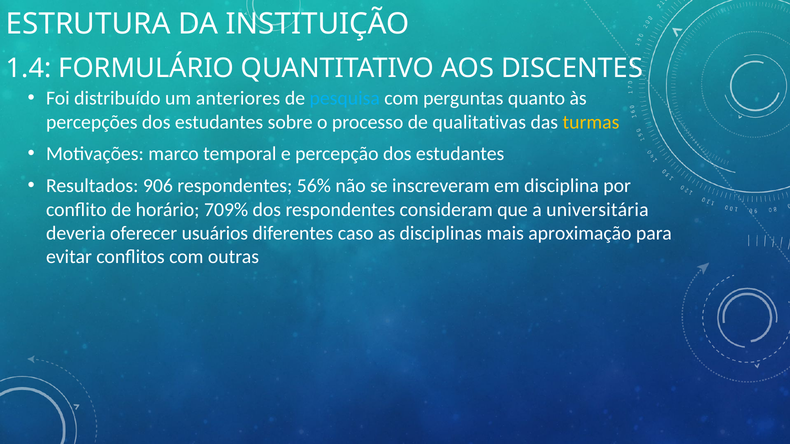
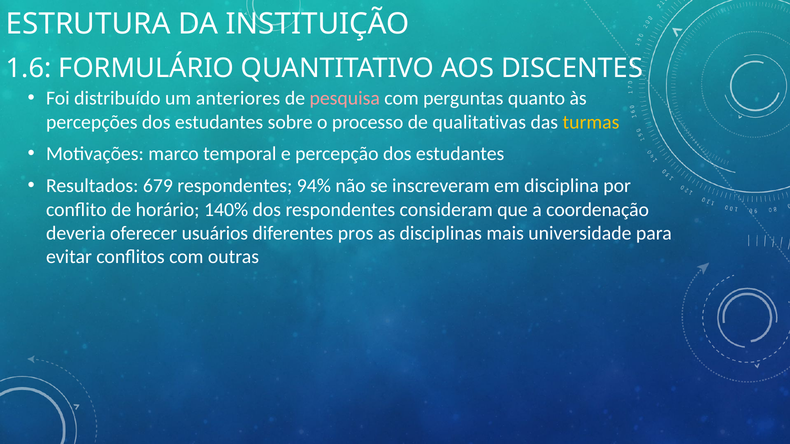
1.4: 1.4 -> 1.6 (29, 69)
pesquisa colour: light blue -> pink (345, 98)
906: 906 -> 679 (158, 186)
56%: 56% -> 94% (314, 186)
709%: 709% -> 140% (226, 210)
universitária: universitária -> coordenação (598, 210)
caso: caso -> pros (356, 233)
aproximação: aproximação -> universidade (580, 233)
